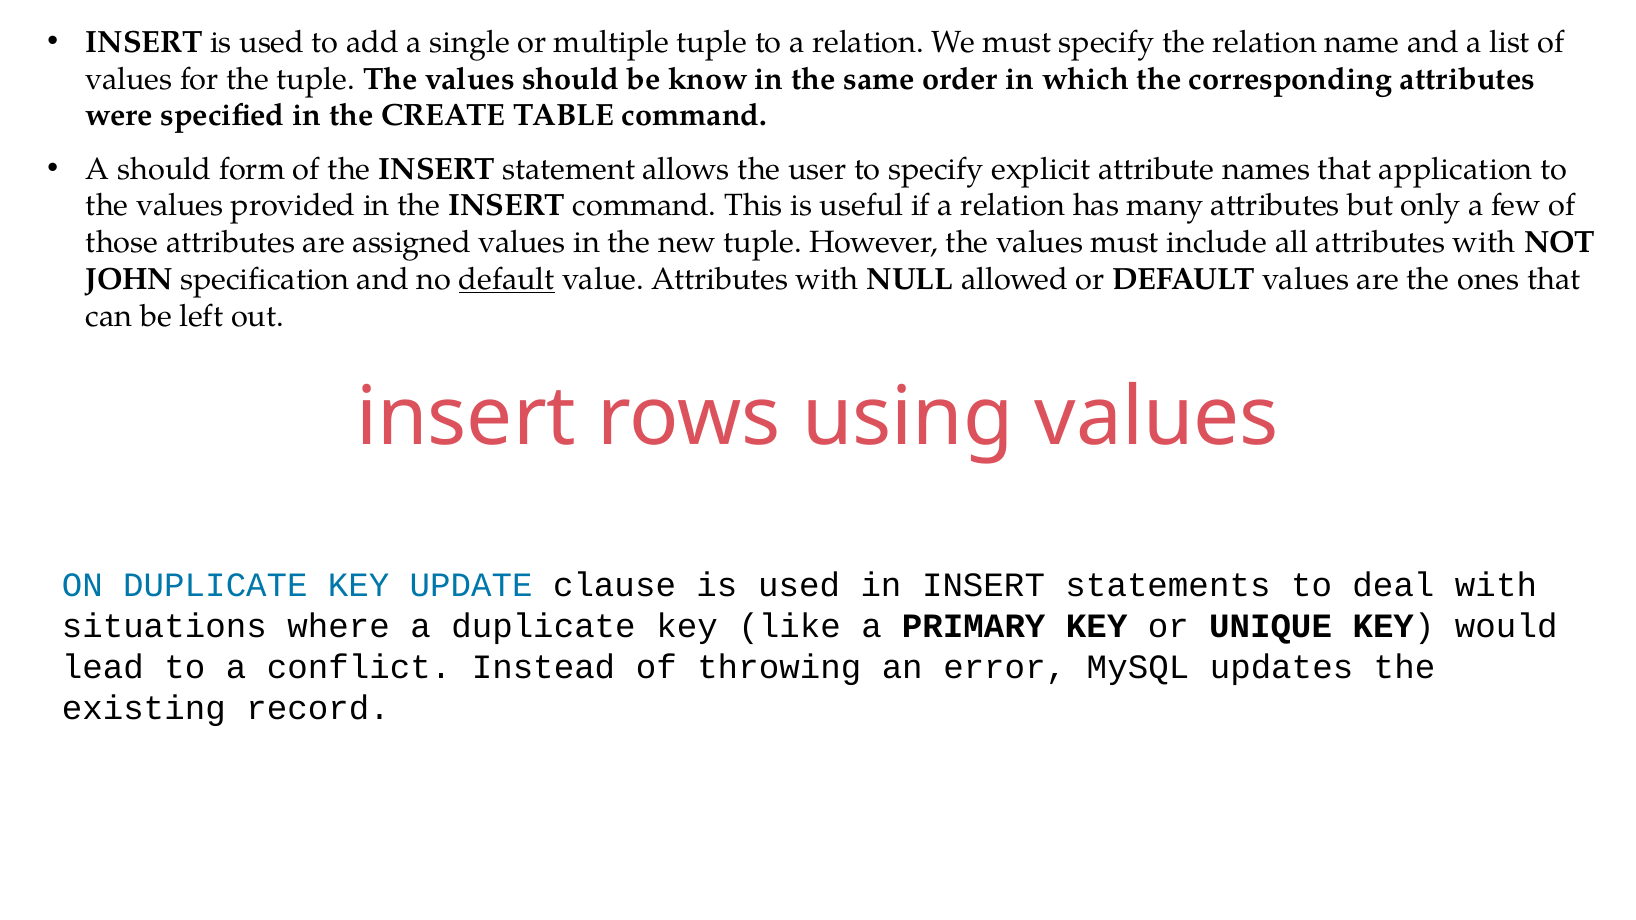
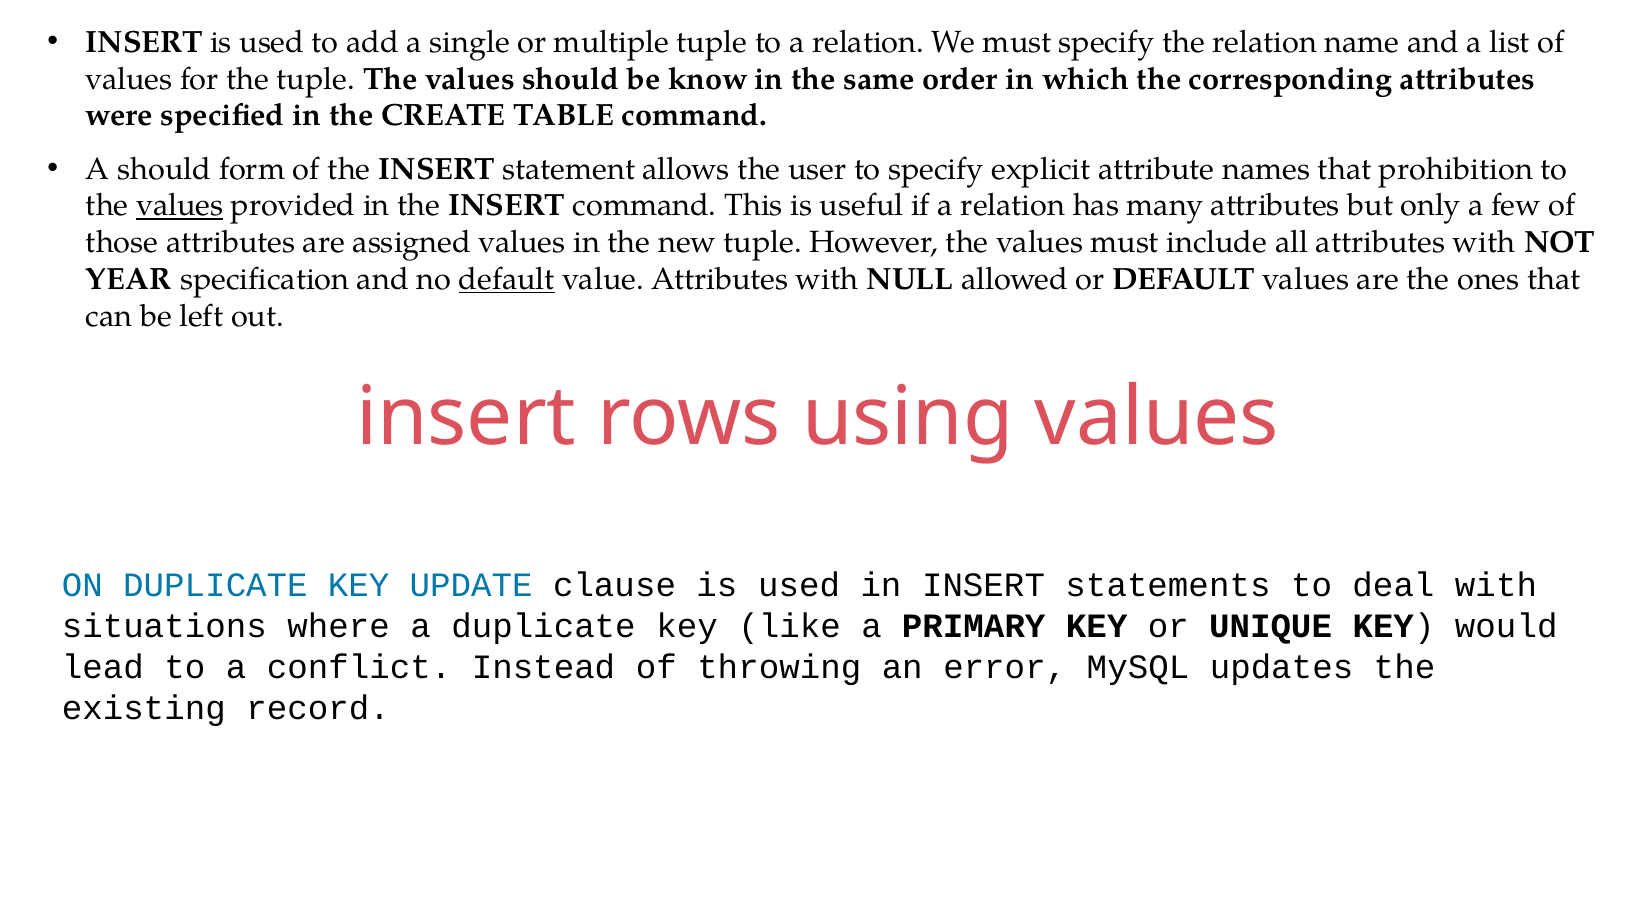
application: application -> prohibition (1456, 169)
values underline: none -> present (180, 206)
JOHN: JOHN -> YEAR (129, 279)
